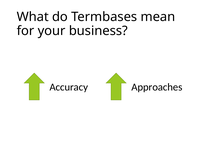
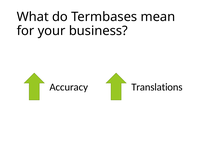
Approaches: Approaches -> Translations (157, 87)
